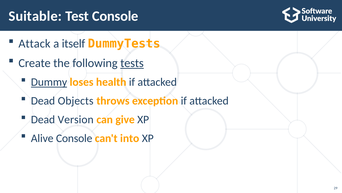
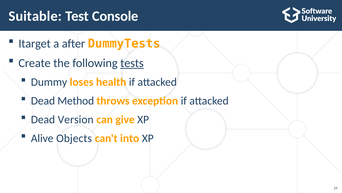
Attack: Attack -> Itarget (35, 43)
itself: itself -> after (73, 43)
Dummy underline: present -> none (49, 82)
Objects: Objects -> Method (76, 101)
Alive Console: Console -> Objects (74, 138)
